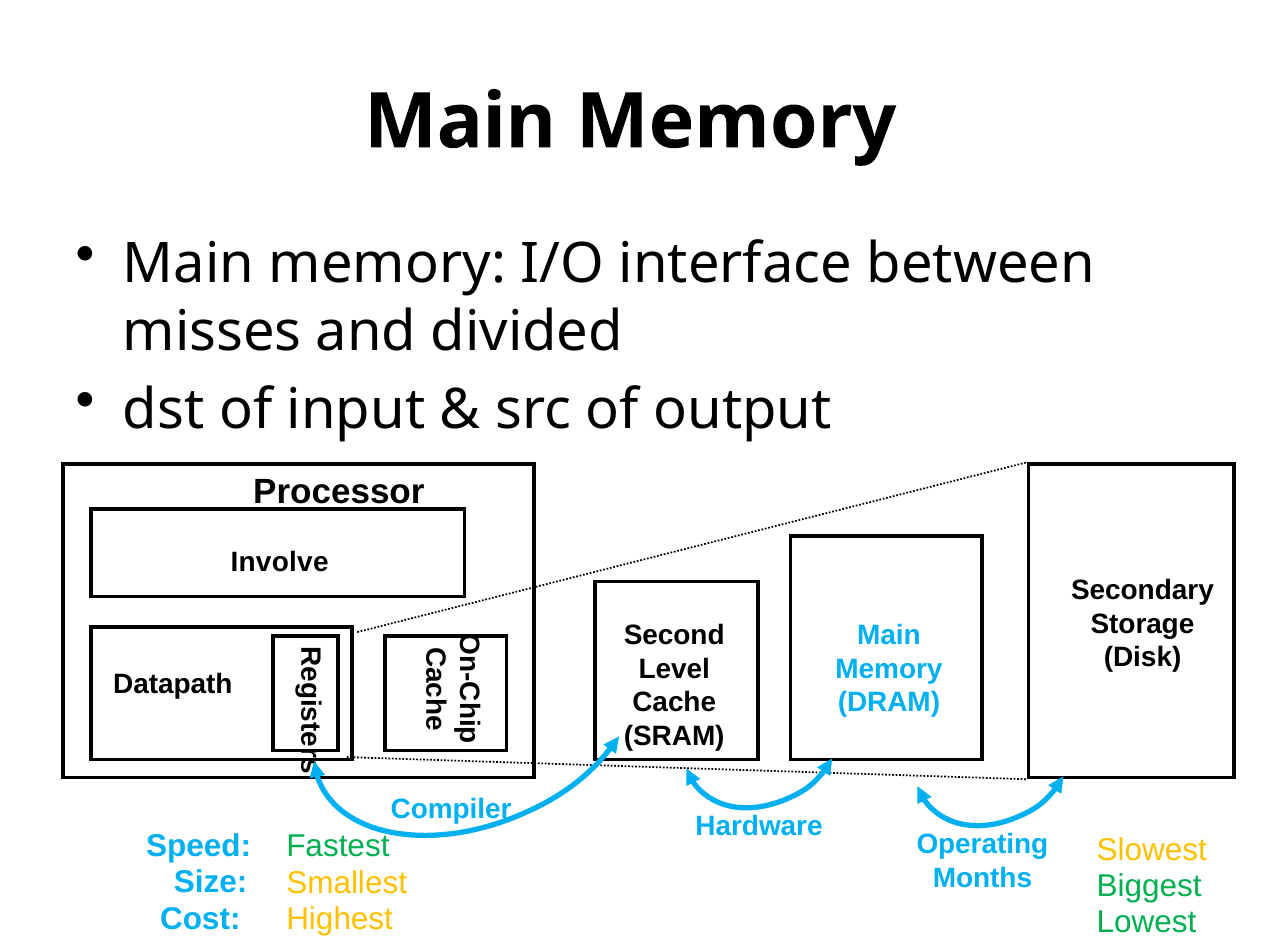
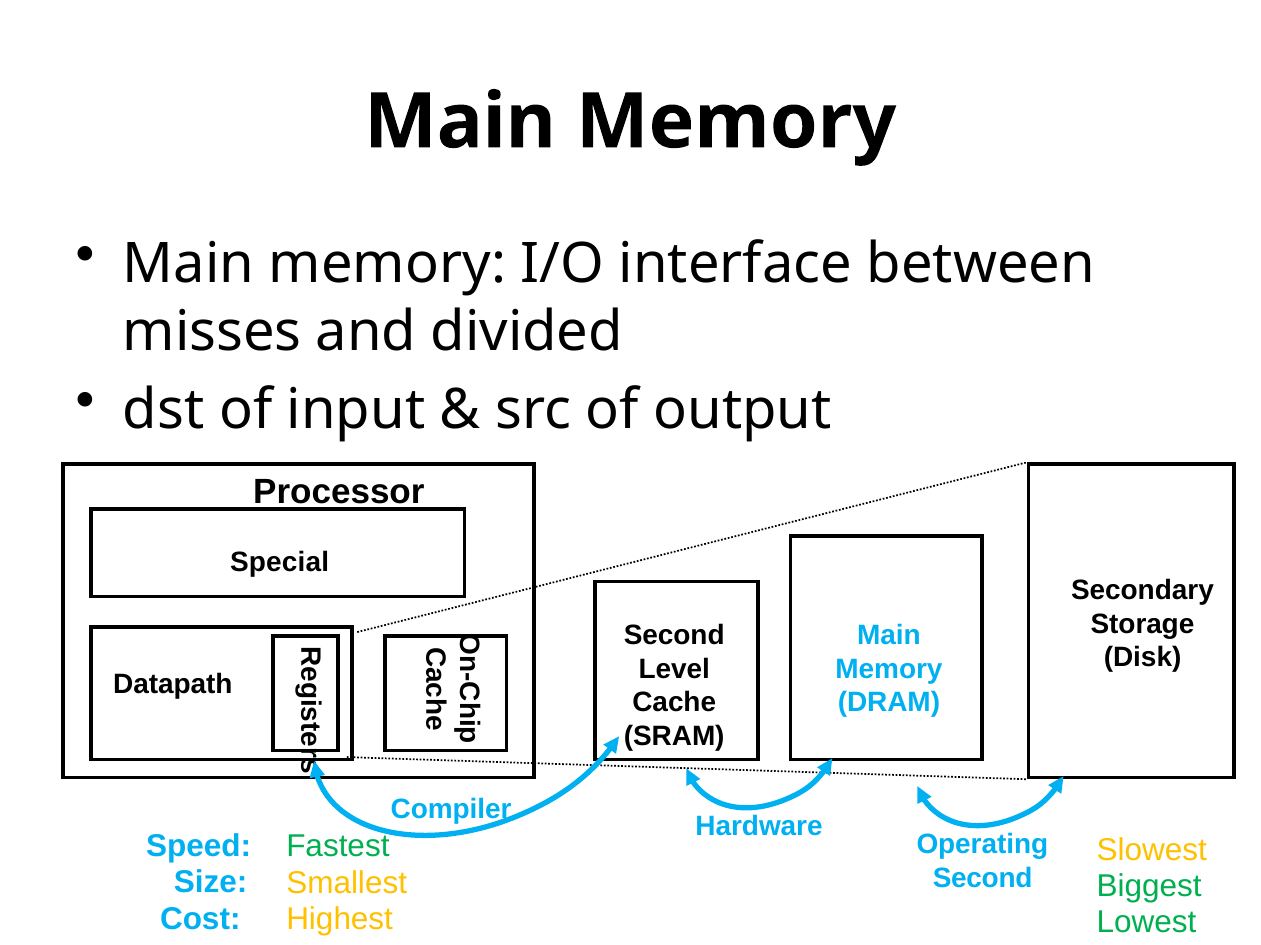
Involve: Involve -> Special (280, 563)
Months: Months -> Second (983, 879)
